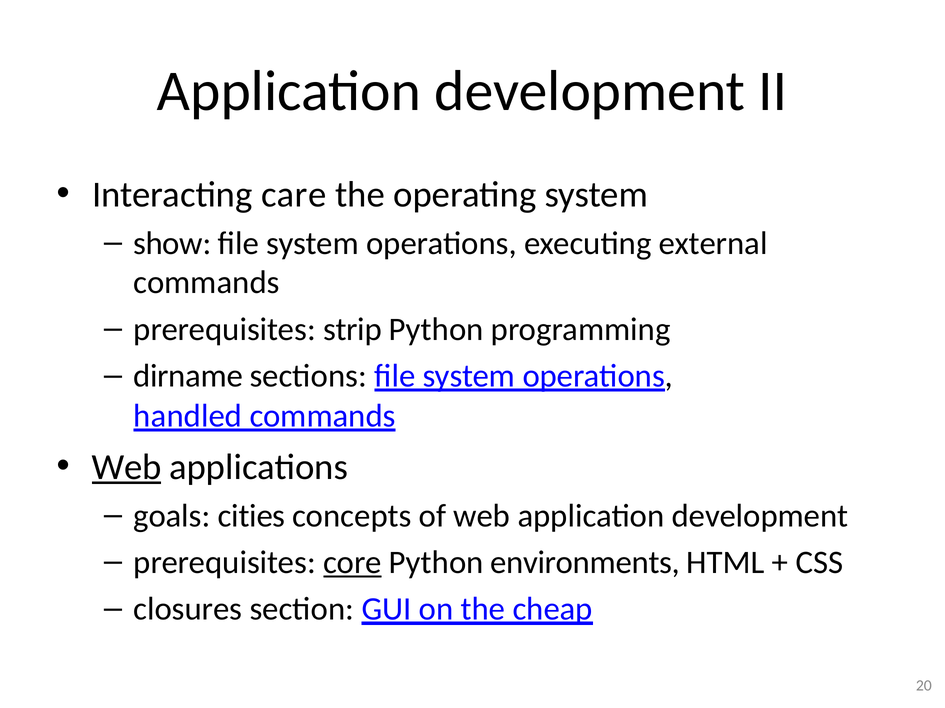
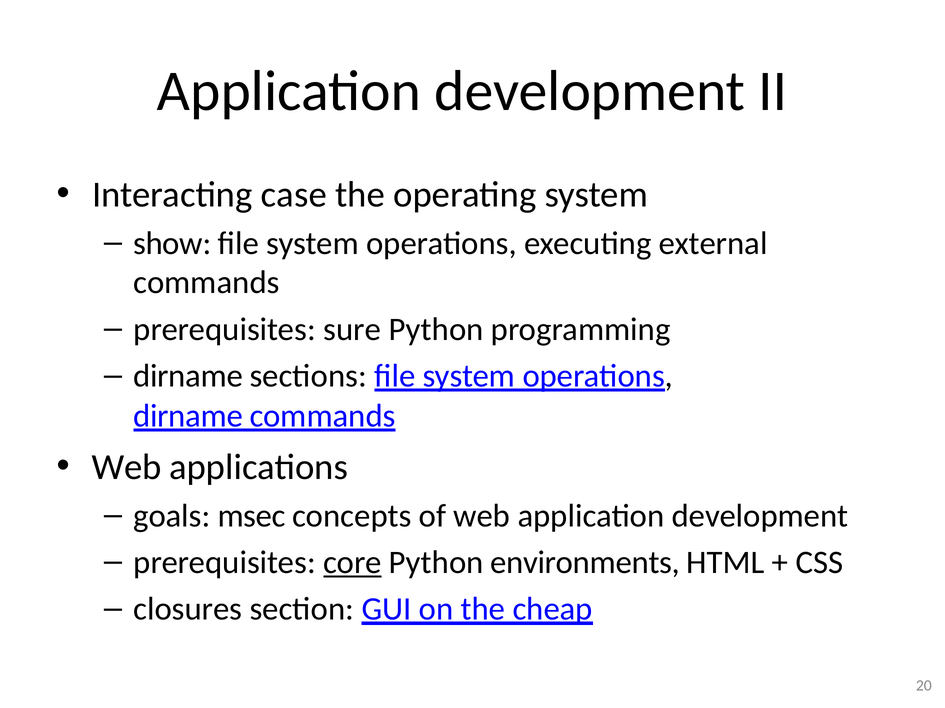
care: care -> case (294, 195)
strip: strip -> sure (352, 330)
handled: handled -> dirname (188, 416)
Web underline: present -> none (127, 467)
cities: cities -> msec (252, 516)
